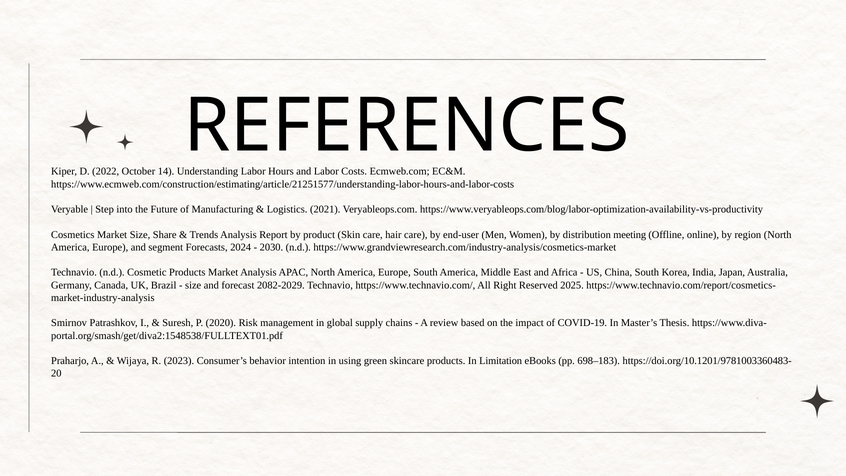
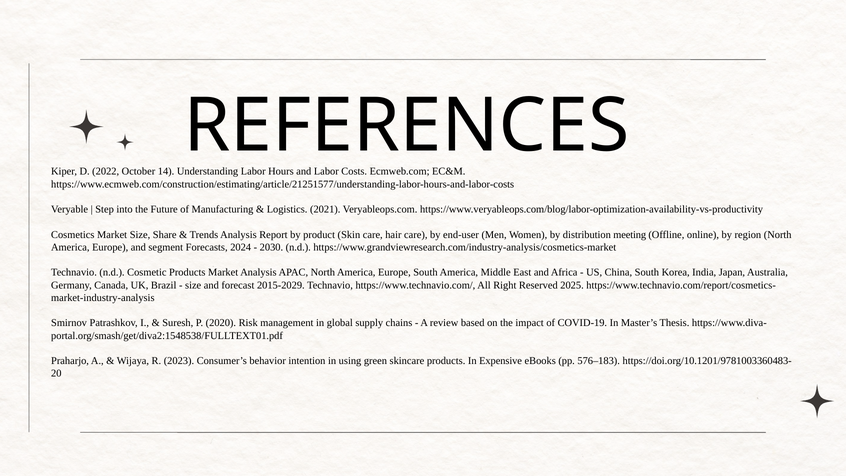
2082-2029: 2082-2029 -> 2015-2029 (281, 285)
Limitation: Limitation -> Expensive (501, 361)
698–183: 698–183 -> 576–183 (599, 361)
